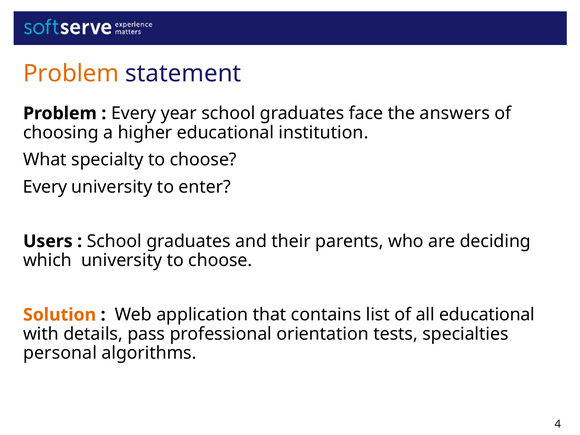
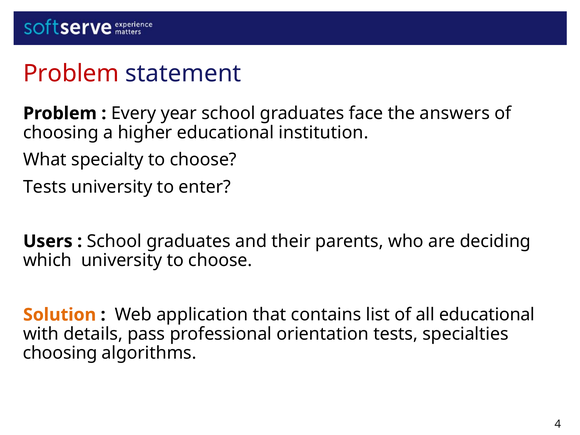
Problem colour: orange -> red (71, 73)
Every: Every -> Tests (45, 187)
personal: personal -> choosing (60, 353)
